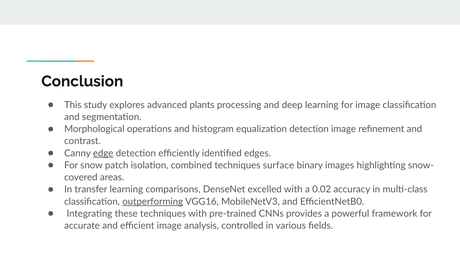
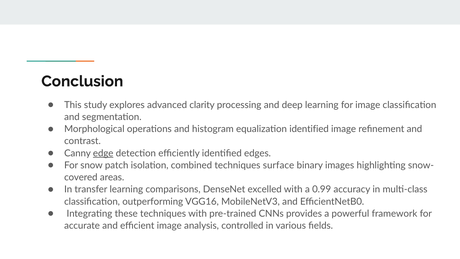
plants: plants -> clarity (202, 105)
equalization detection: detection -> identified (309, 129)
0.02: 0.02 -> 0.99 (322, 189)
outperforming underline: present -> none (153, 201)
